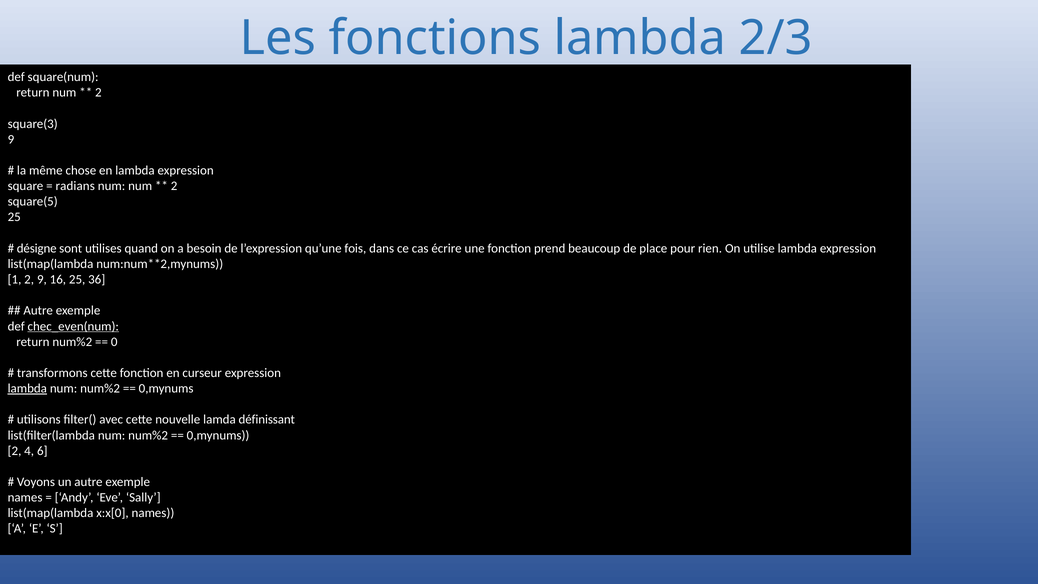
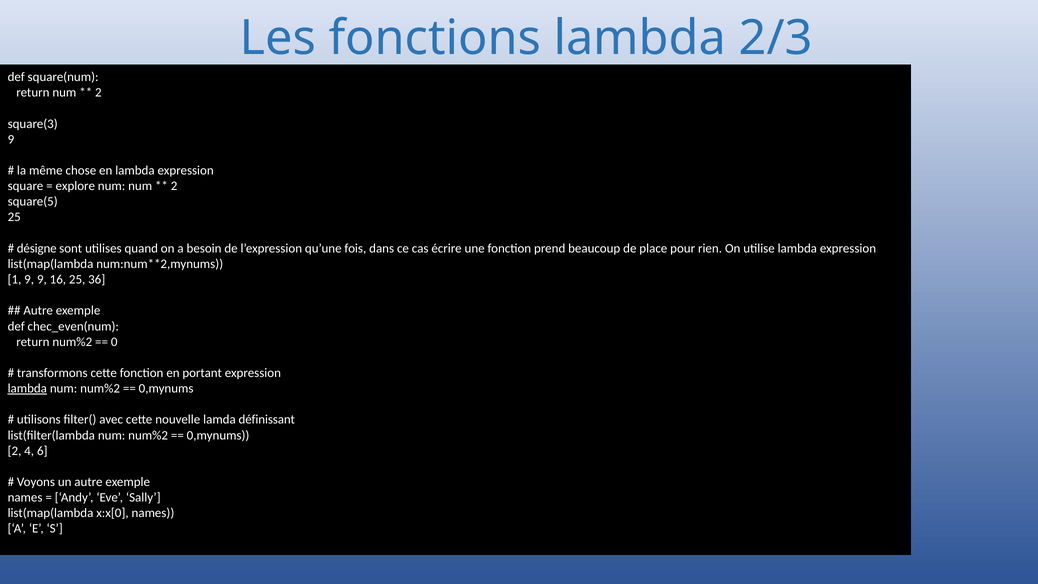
radians: radians -> explore (75, 186)
1 2: 2 -> 9 (29, 279)
chec_even(num underline: present -> none (73, 326)
curseur: curseur -> portant (202, 373)
